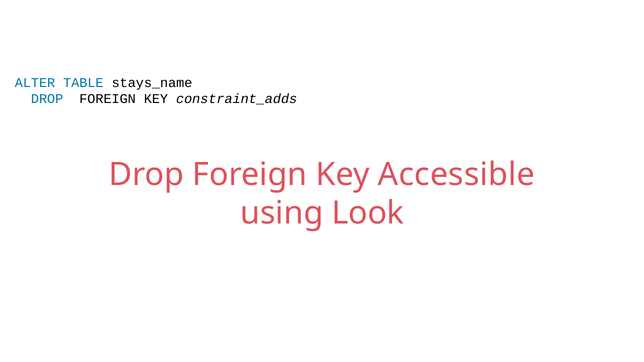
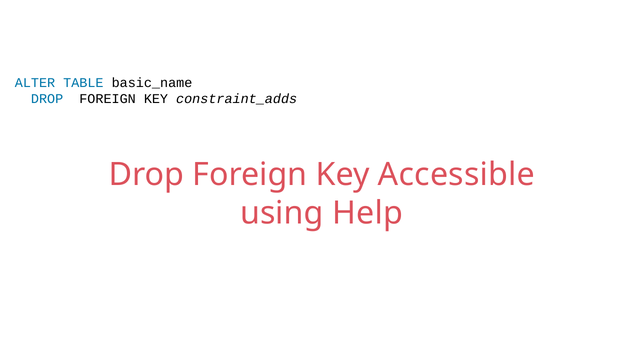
stays_name: stays_name -> basic_name (152, 83)
Look: Look -> Help (368, 213)
